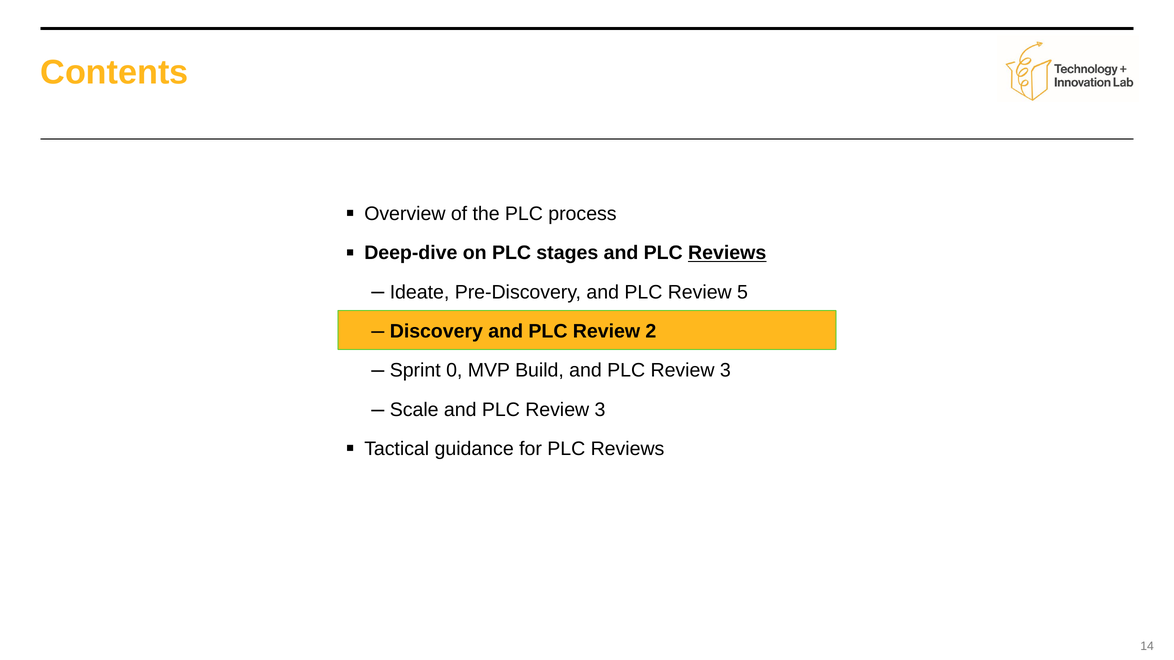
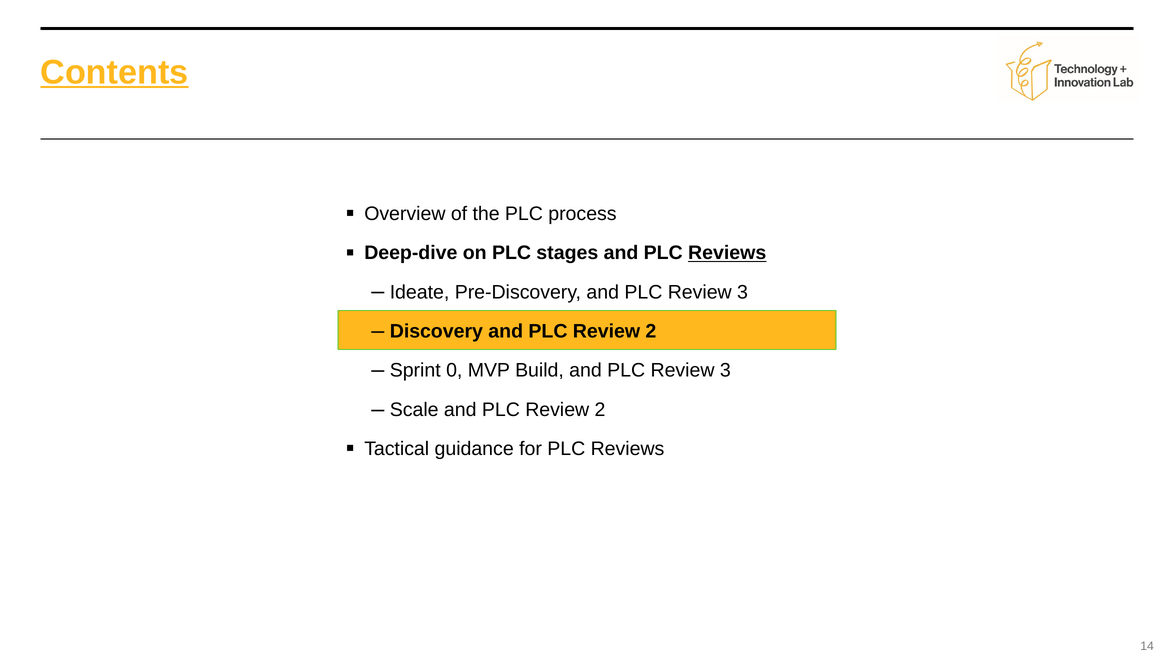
Contents underline: none -> present (114, 72)
5: 5 -> 3 (743, 292)
3: 3 -> 2 (600, 410)
